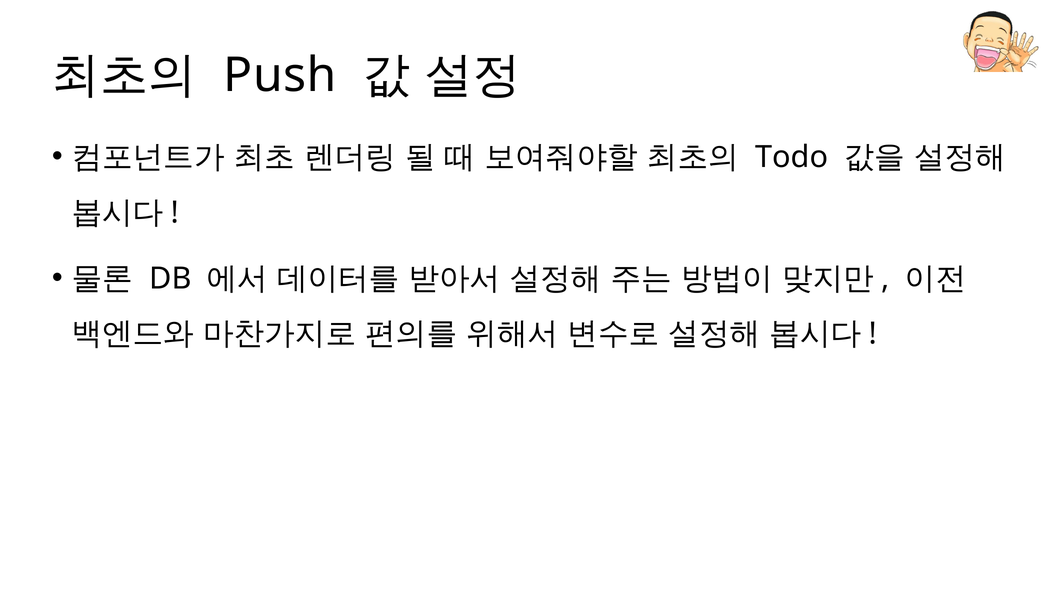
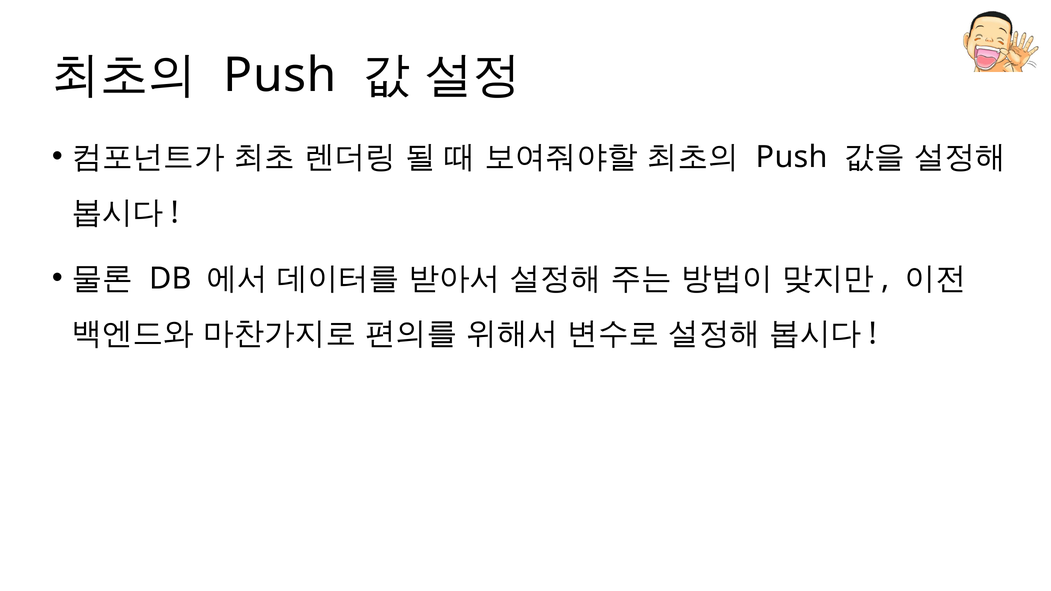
Todo: Todo -> Push (792, 157)
